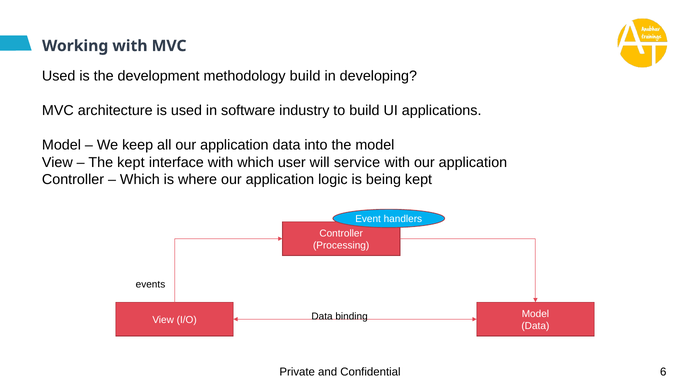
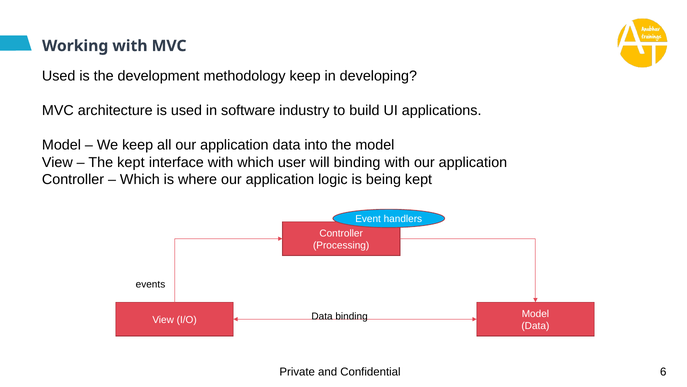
methodology build: build -> keep (305, 76)
will service: service -> binding (357, 162)
